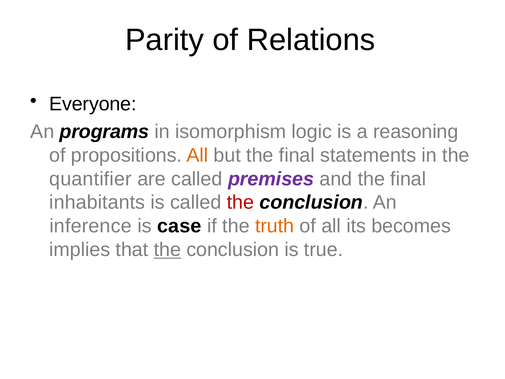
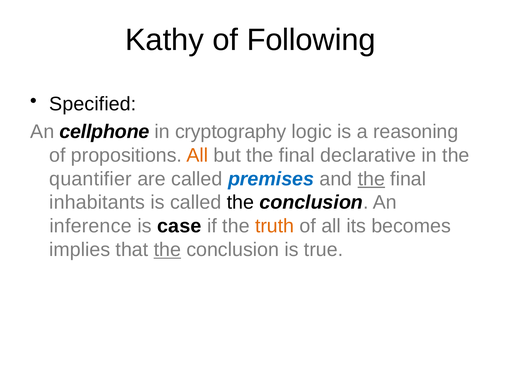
Parity: Parity -> Kathy (164, 40)
Relations: Relations -> Following (311, 40)
Everyone: Everyone -> Specified (93, 104)
programs: programs -> cellphone (104, 132)
isomorphism: isomorphism -> cryptography (231, 132)
statements: statements -> declarative (368, 155)
premises colour: purple -> blue (271, 179)
the underline: none -> present (371, 179)
the colour: red -> black (240, 202)
